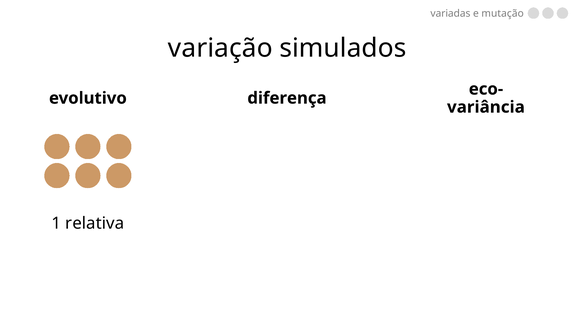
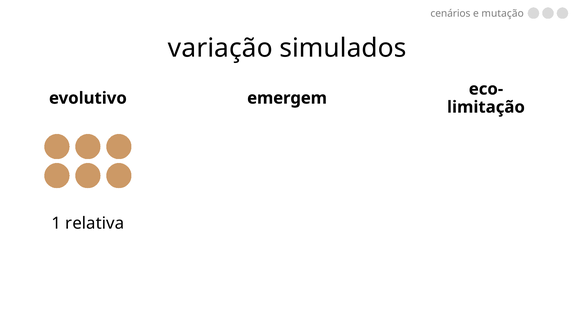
variadas: variadas -> cenários (450, 13)
diferença: diferença -> emergem (287, 98)
variância: variância -> limitação (486, 107)
